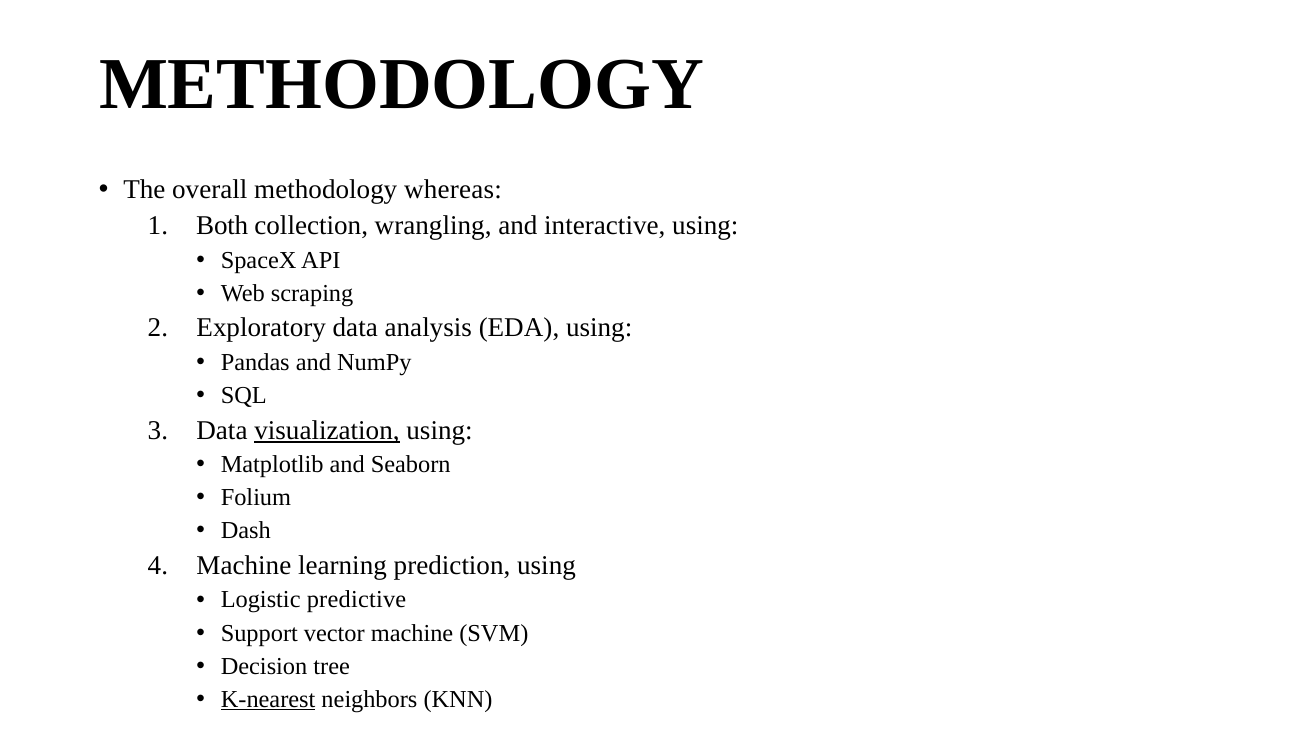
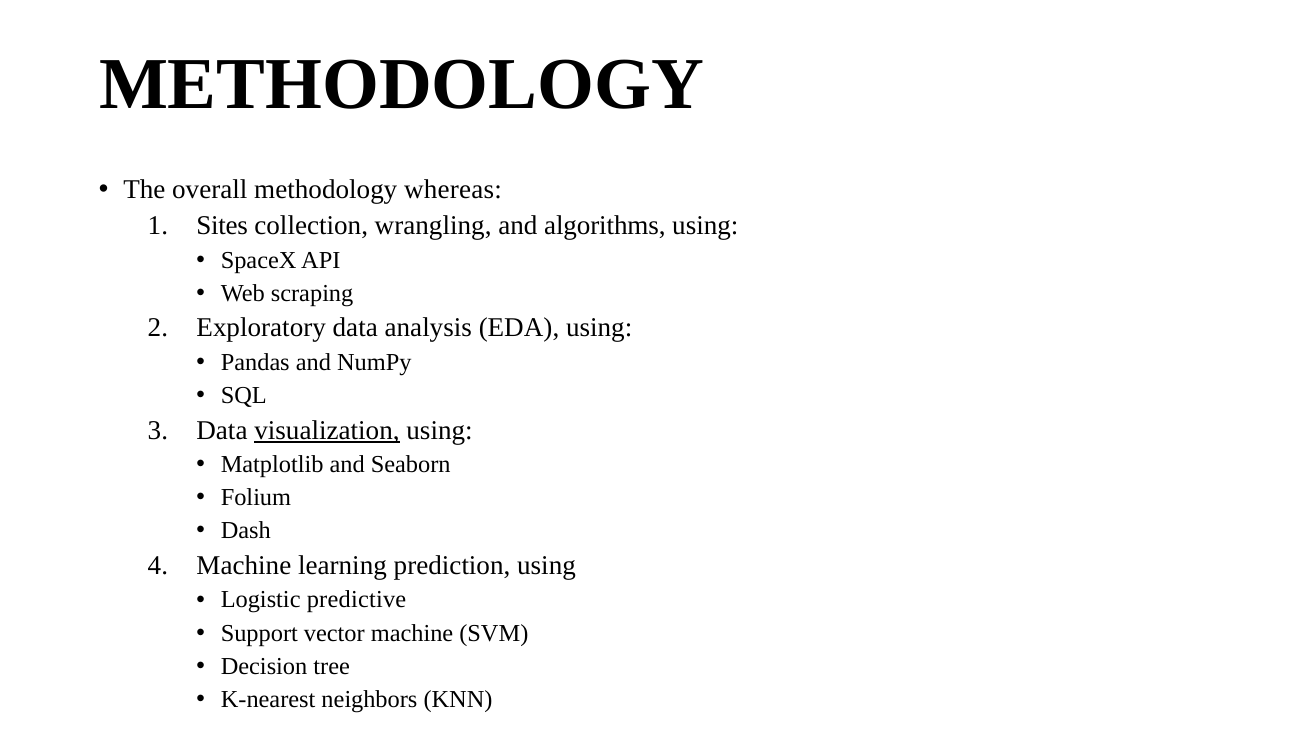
Both: Both -> Sites (222, 226)
interactive: interactive -> algorithms (605, 226)
K-nearest underline: present -> none (268, 699)
